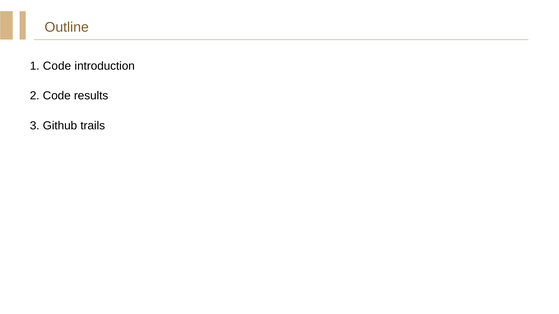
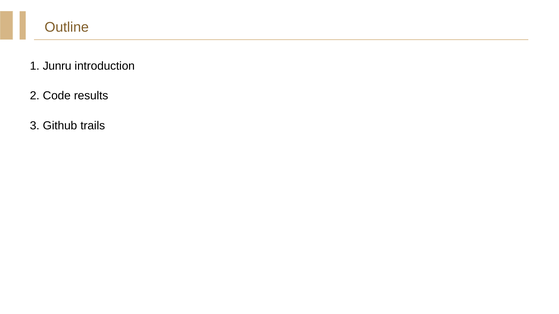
1 Code: Code -> Junru (57, 66)
